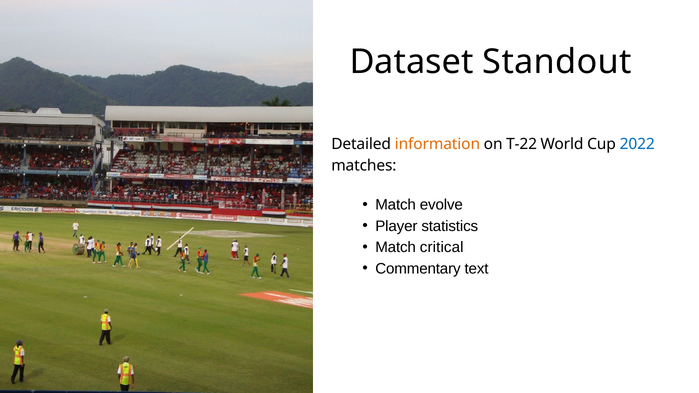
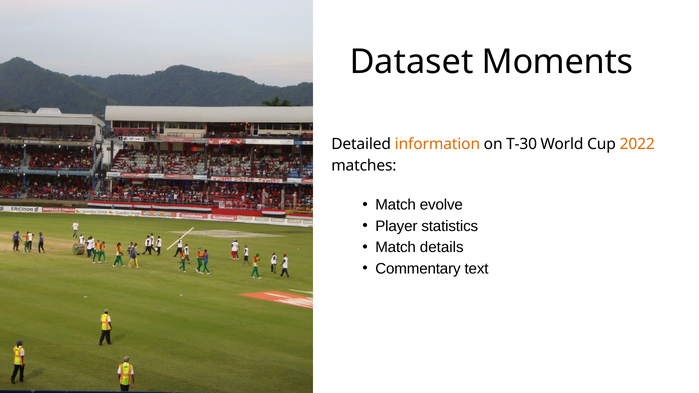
Standout: Standout -> Moments (557, 62)
T-22: T-22 -> T-30 (522, 144)
2022 colour: blue -> orange (637, 144)
critical: critical -> details (442, 248)
